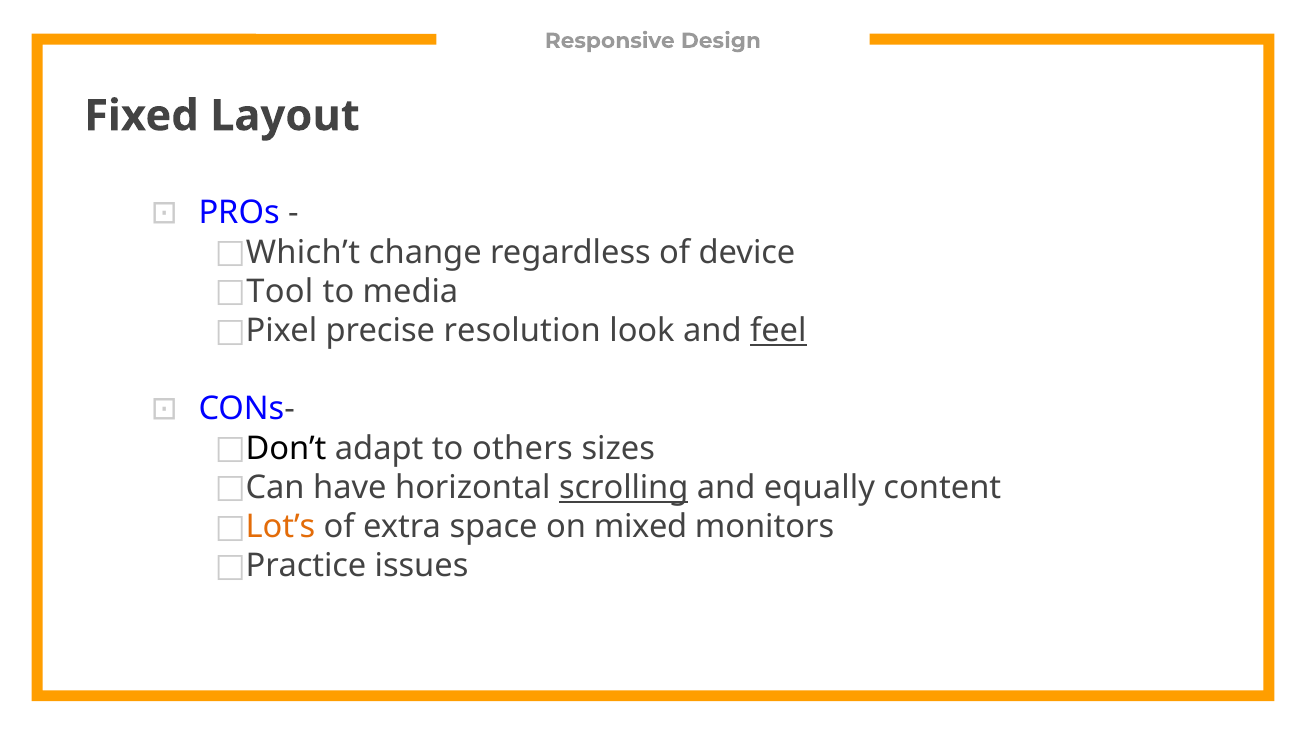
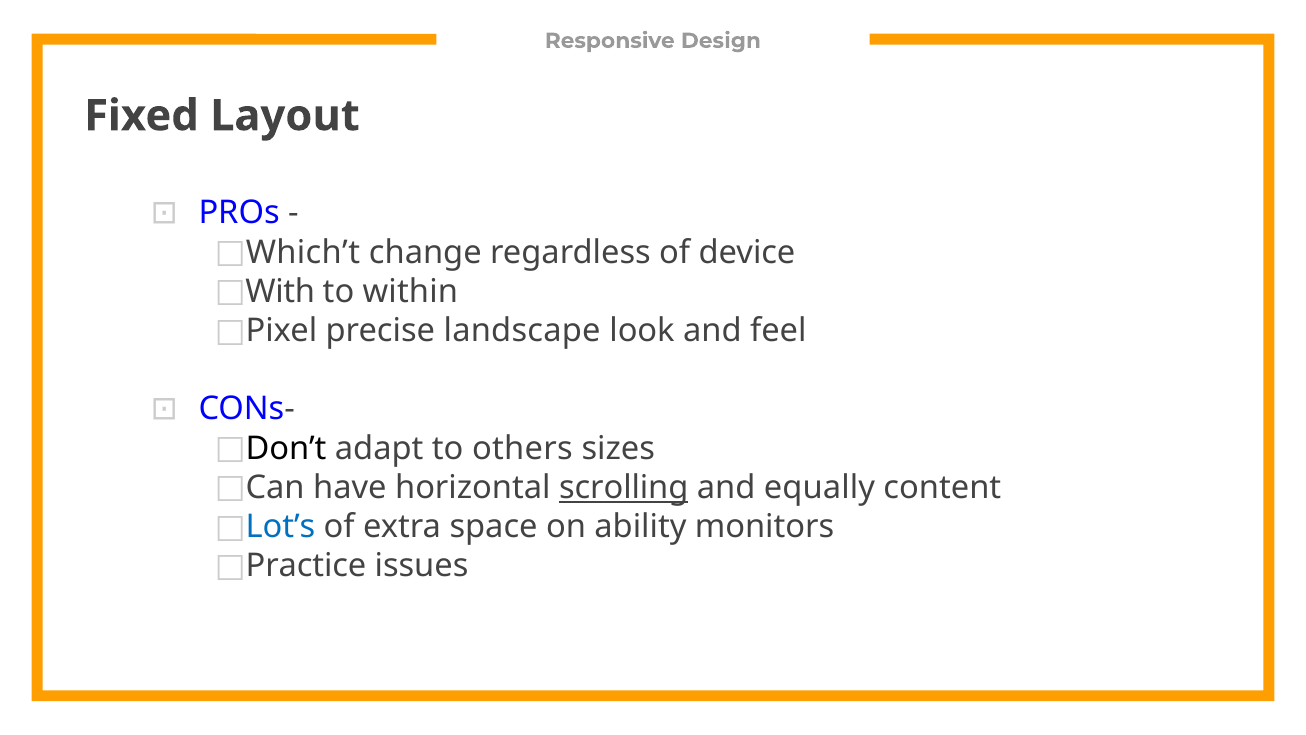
Tool: Tool -> With (280, 291)
media: media -> within (410, 291)
resolution: resolution -> landscape (522, 331)
feel underline: present -> none (778, 331)
Lot’s colour: orange -> blue (280, 526)
mixed: mixed -> ability (640, 526)
